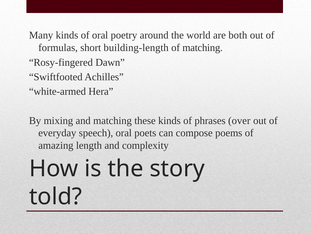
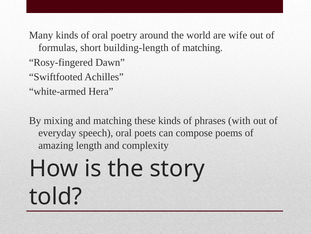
both: both -> wife (238, 35)
over: over -> with (239, 120)
